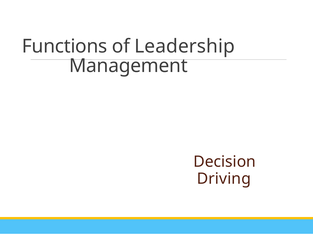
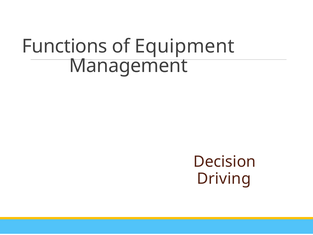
Leadership: Leadership -> Equipment (185, 46)
